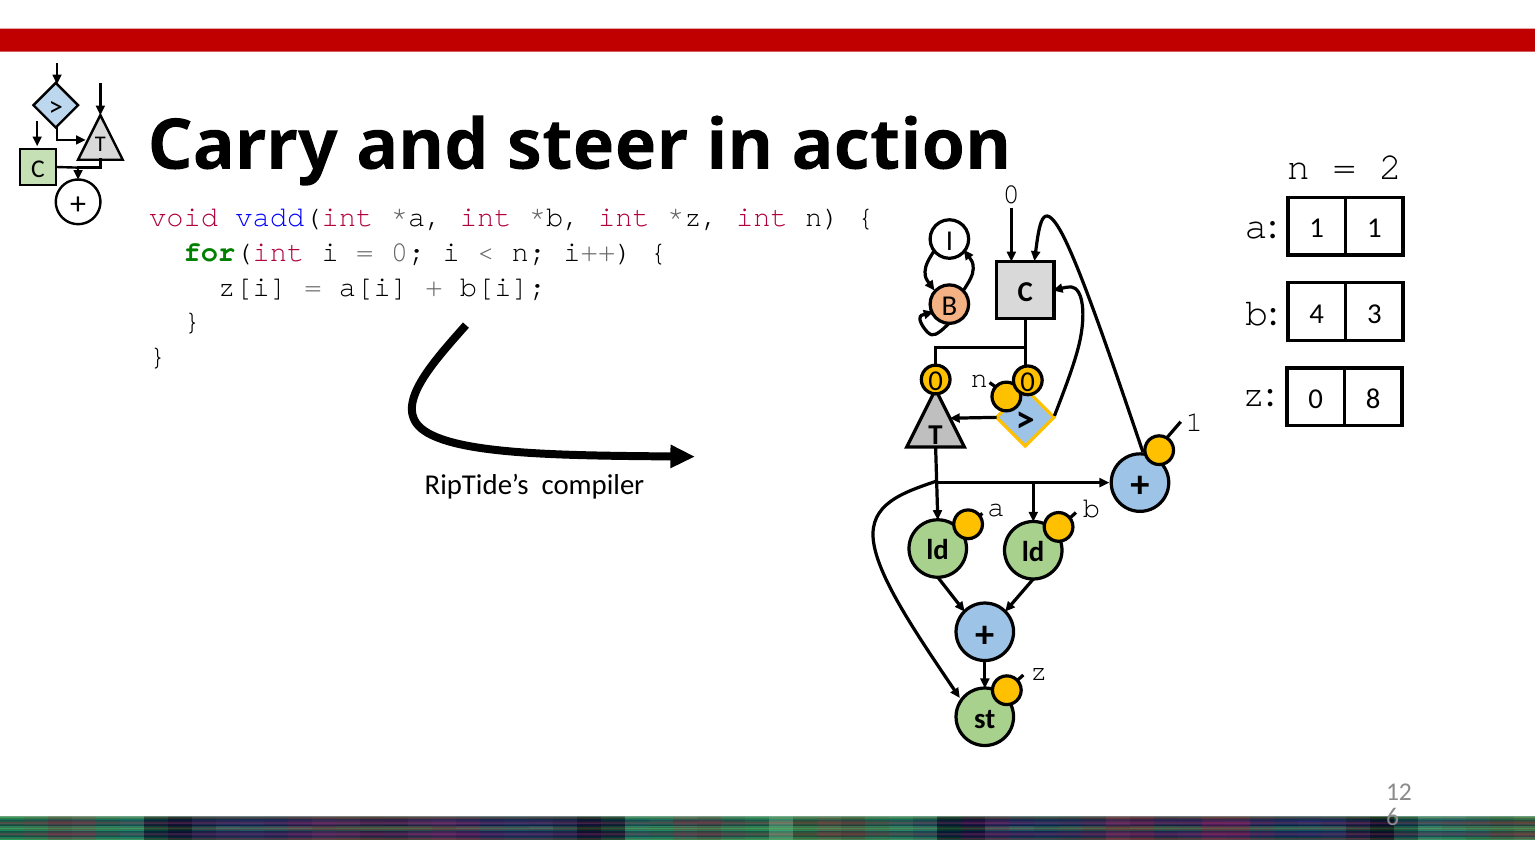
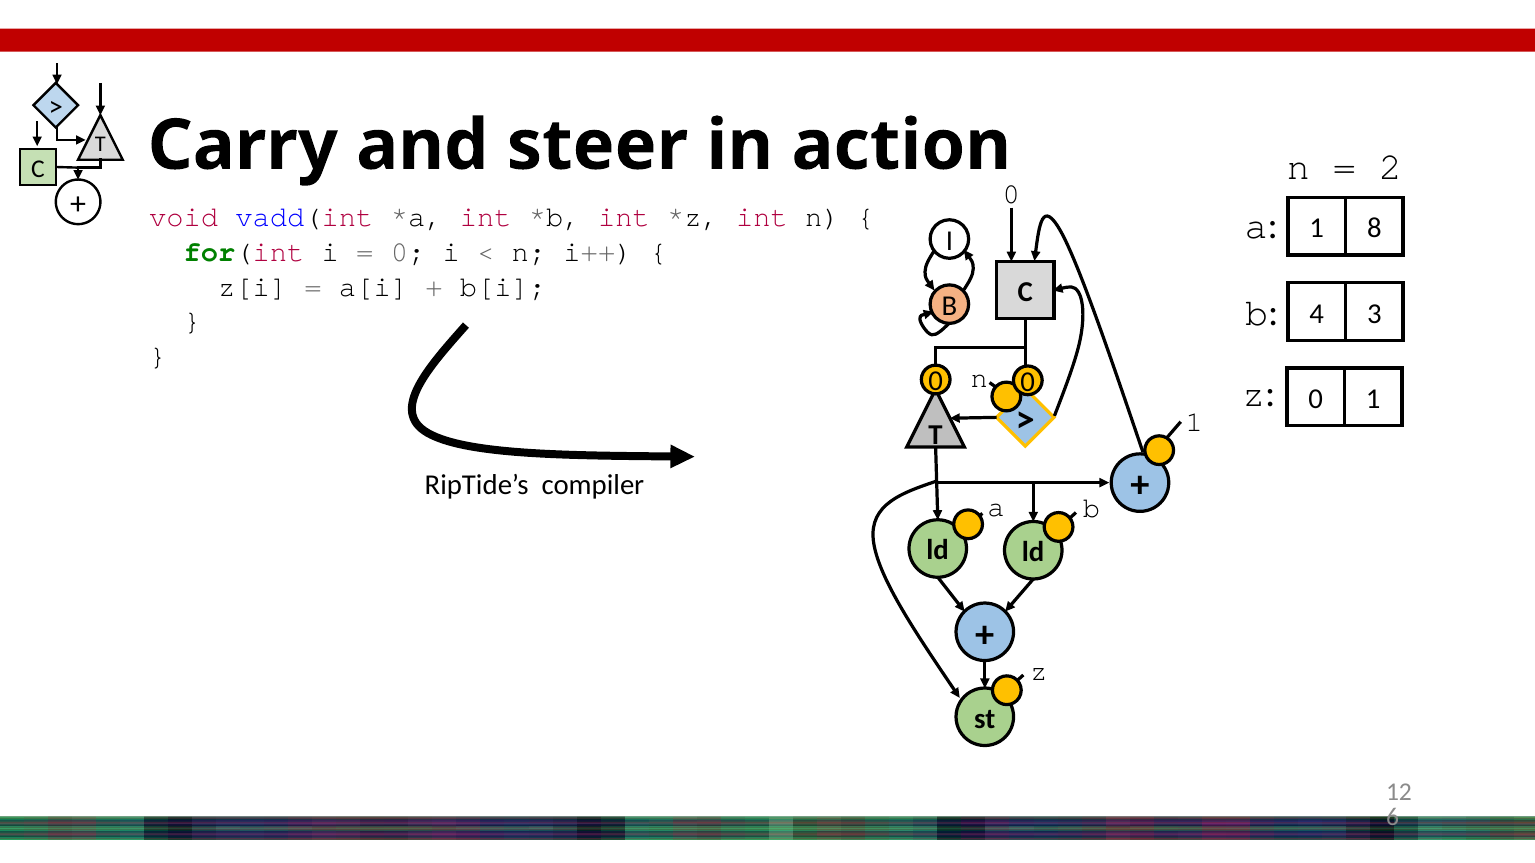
1 1: 1 -> 8 (1374, 229)
0 8: 8 -> 1 (1373, 399)
